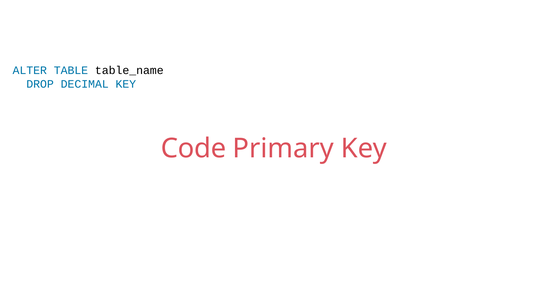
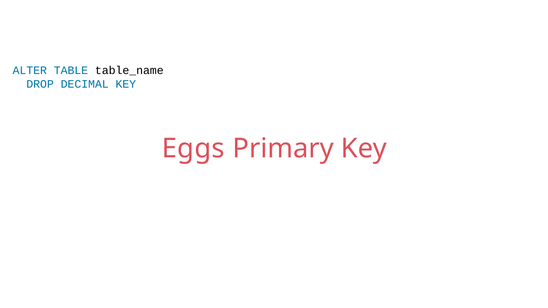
Code: Code -> Eggs (193, 149)
